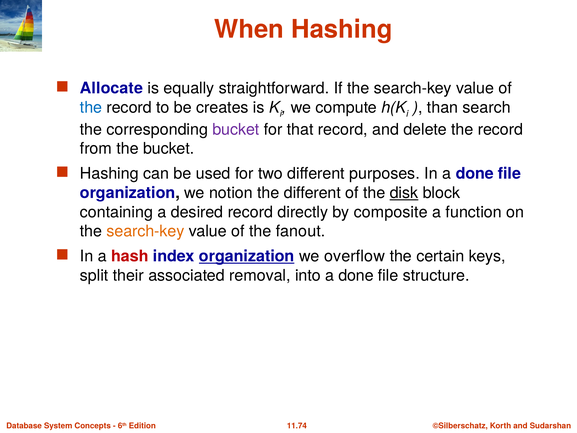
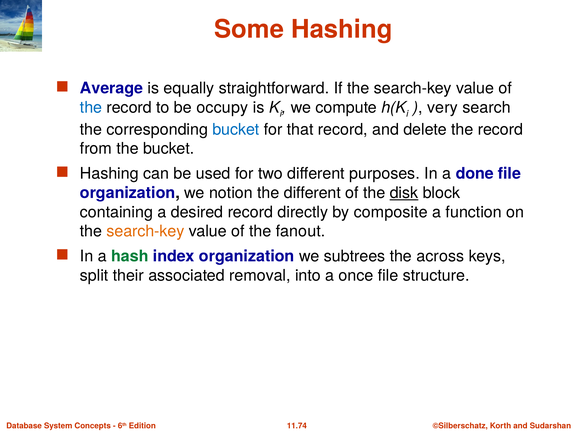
When: When -> Some (249, 29)
Allocate: Allocate -> Average (112, 88)
creates: creates -> occupy (222, 107)
than: than -> very (442, 107)
bucket colour: purple -> blue (236, 129)
hash colour: red -> green (130, 256)
organization underline: present -> none (247, 256)
overflow: overflow -> subtrees (355, 256)
certain: certain -> across (440, 256)
into a done: done -> once (356, 275)
